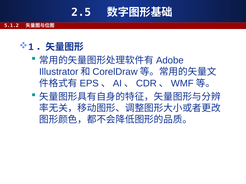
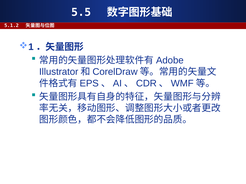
2.5: 2.5 -> 5.5 (81, 12)
